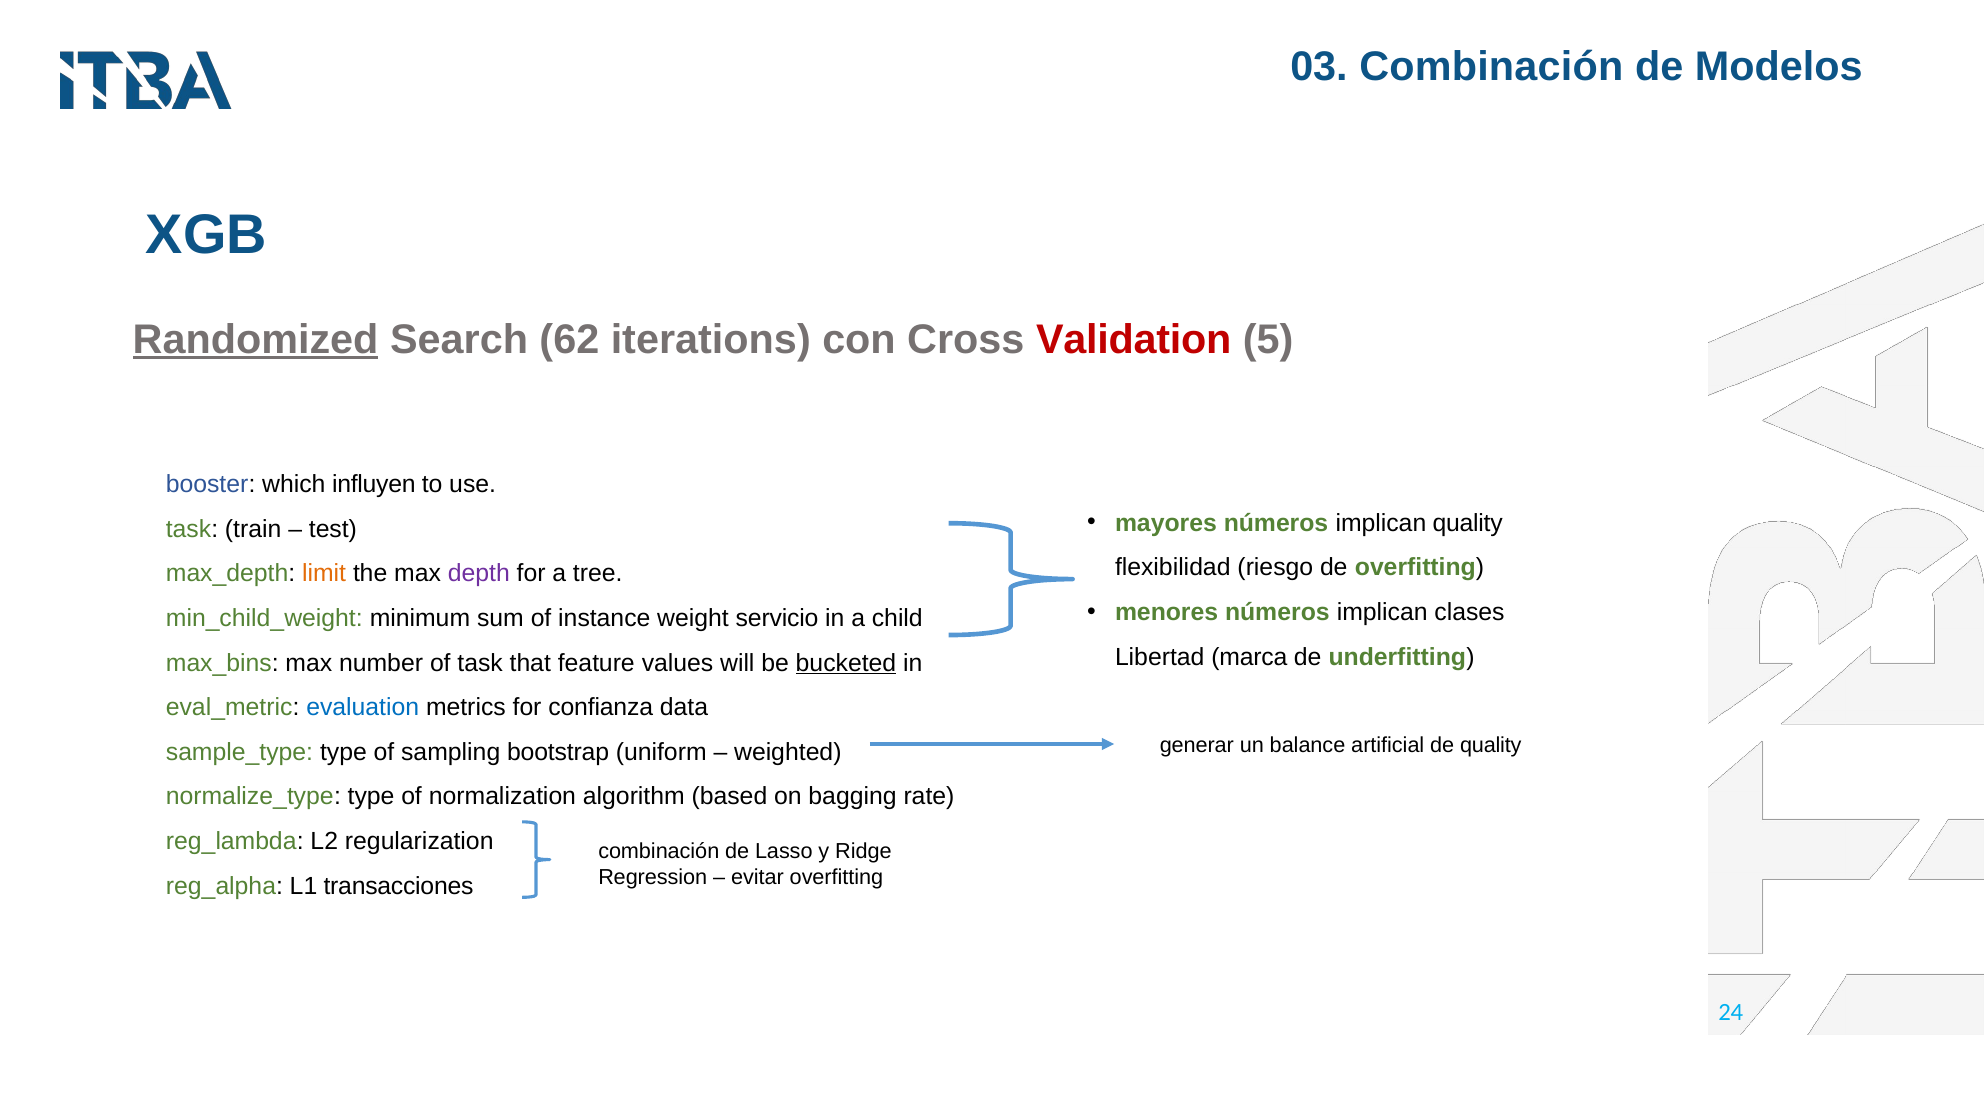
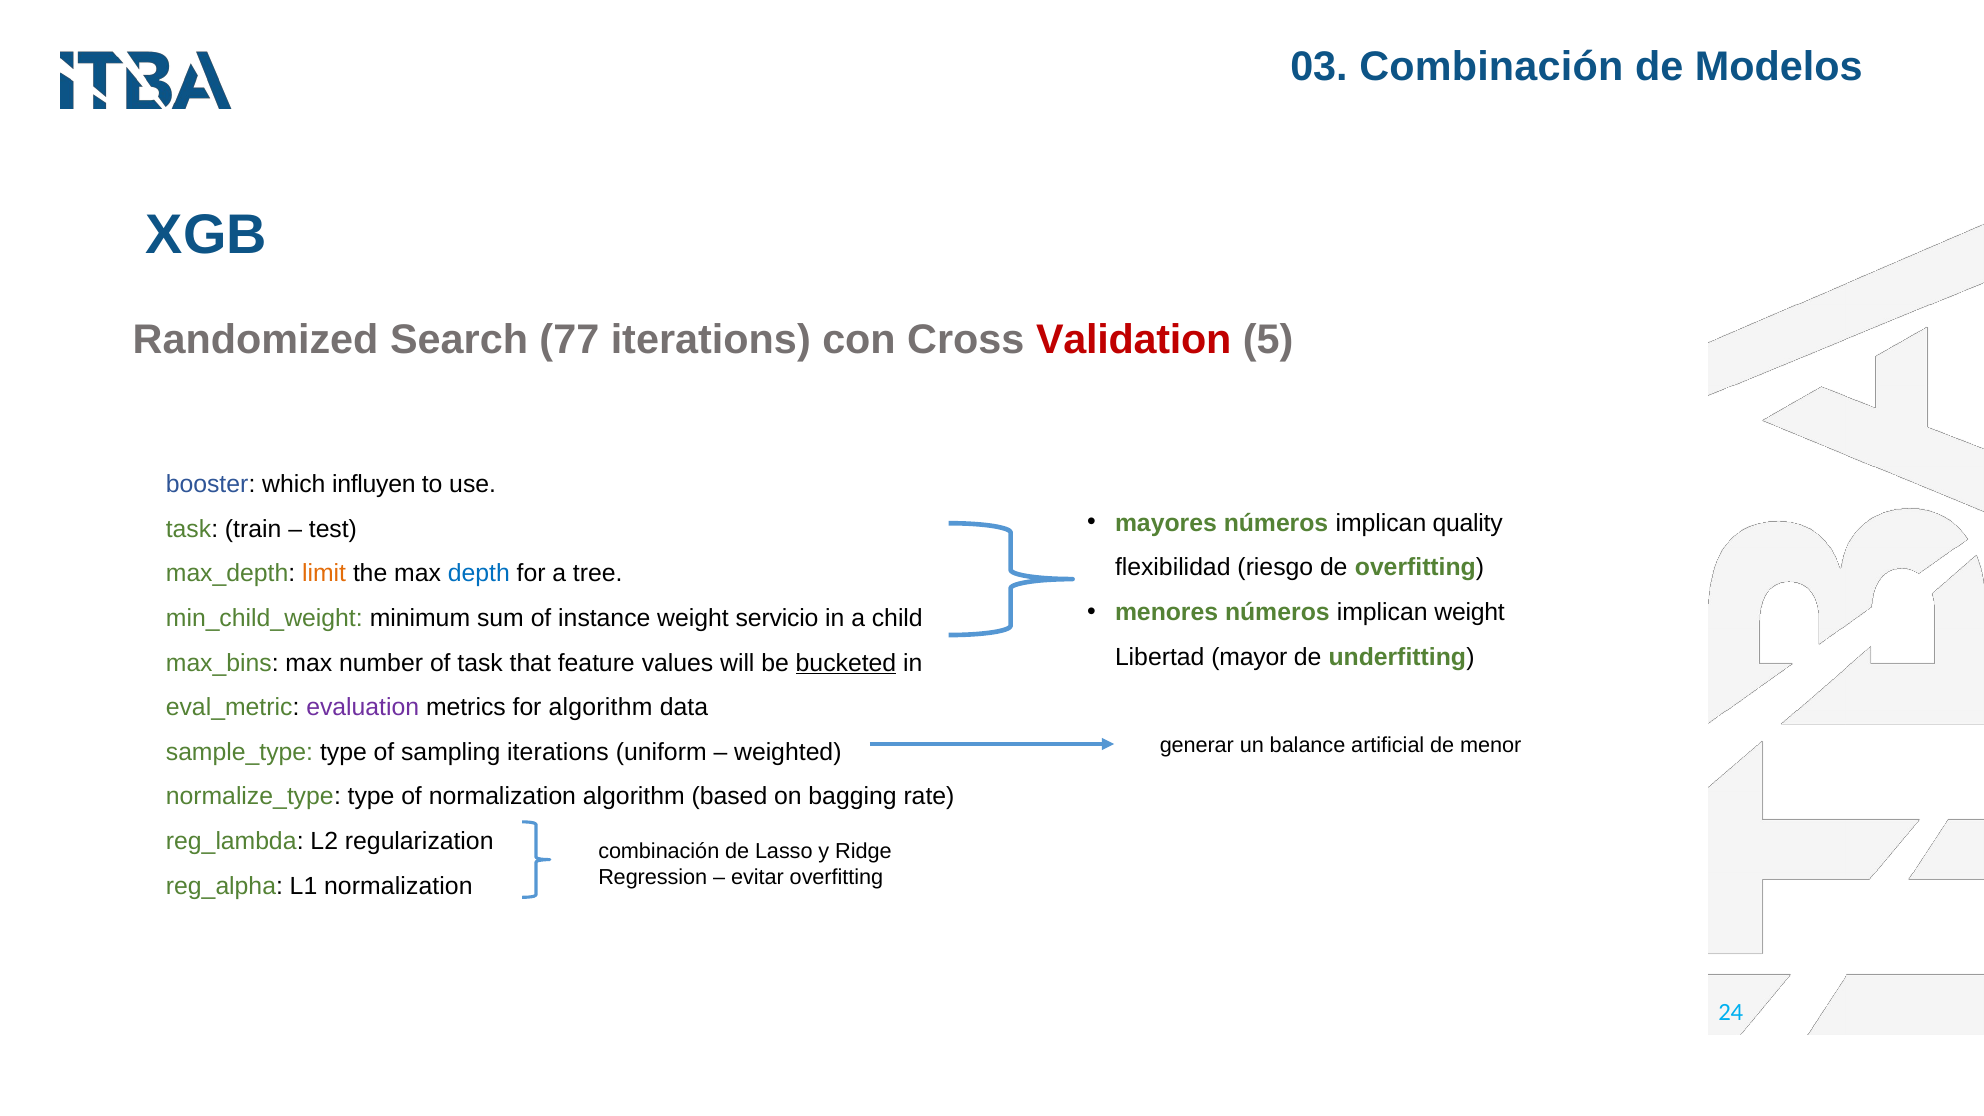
Randomized underline: present -> none (256, 340)
62: 62 -> 77 (569, 340)
depth colour: purple -> blue (479, 574)
implican clases: clases -> weight (1470, 612)
marca: marca -> mayor (1249, 657)
evaluation colour: blue -> purple (363, 707)
for confianza: confianza -> algorithm (601, 707)
de quality: quality -> menor (1491, 745)
sampling bootstrap: bootstrap -> iterations (558, 752)
L1 transacciones: transacciones -> normalization (398, 886)
